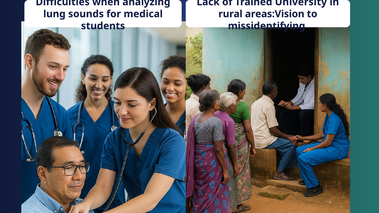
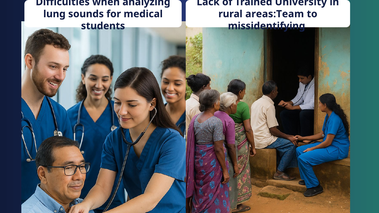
areas:Vision: areas:Vision -> areas:Team (275, 14)
